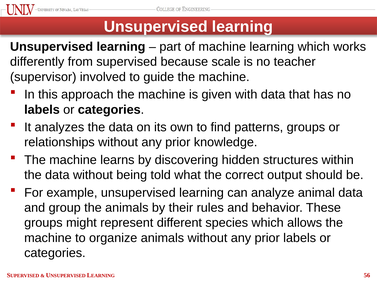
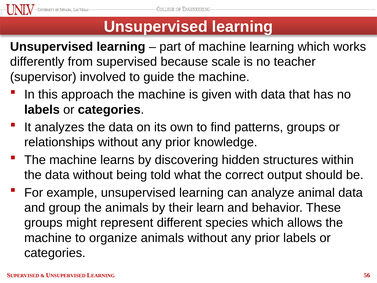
rules: rules -> learn (210, 208)
